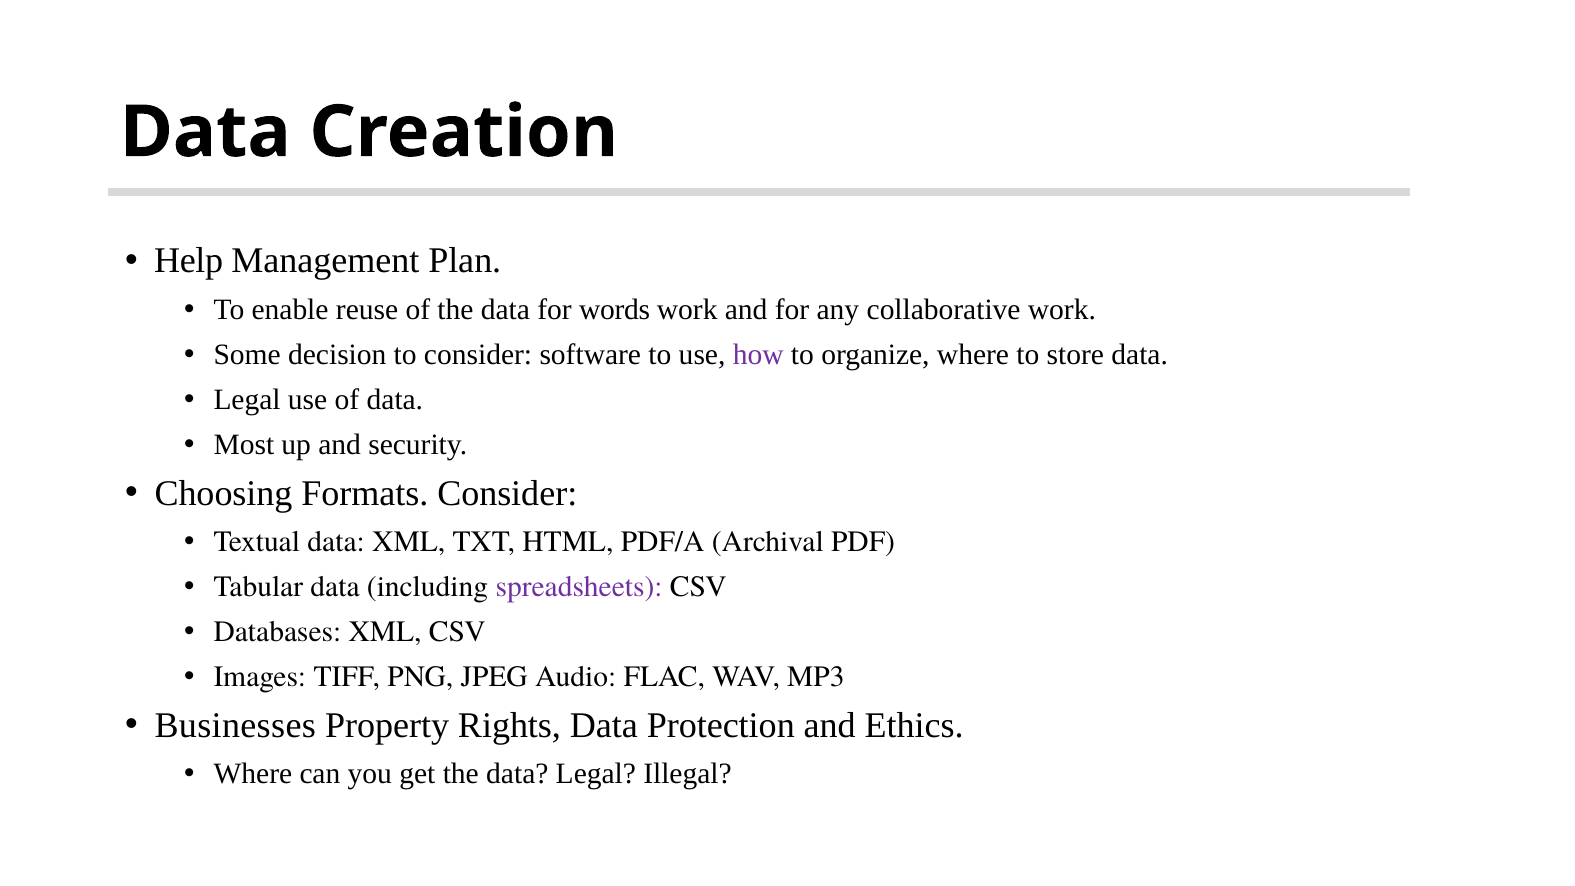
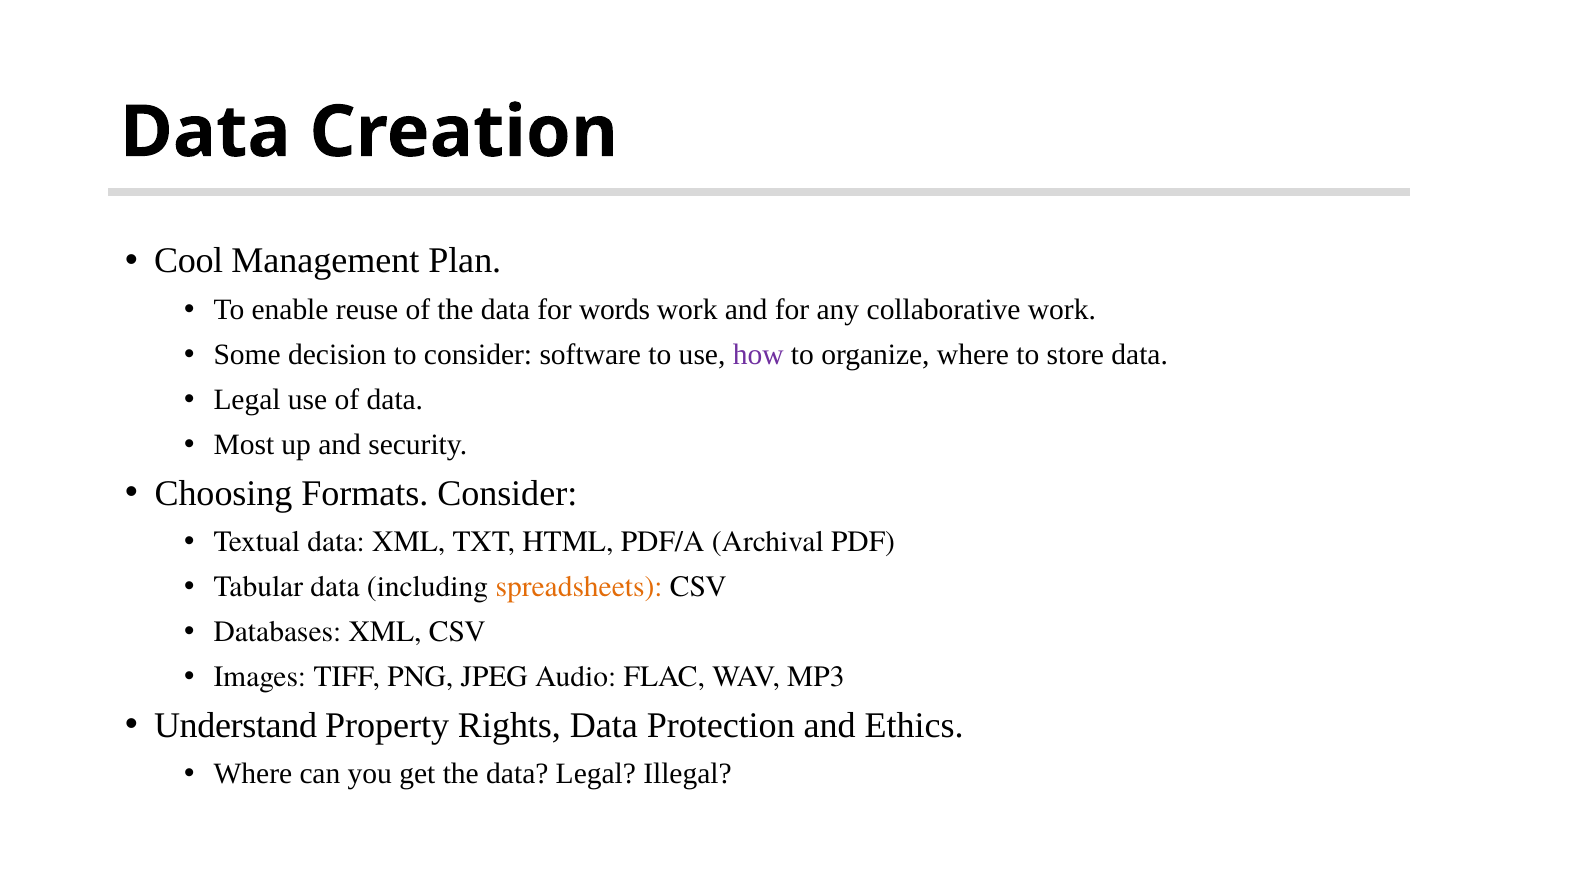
Help: Help -> Cool (189, 261)
spreadsheets colour: purple -> orange (579, 587)
Businesses: Businesses -> Understand (236, 725)
